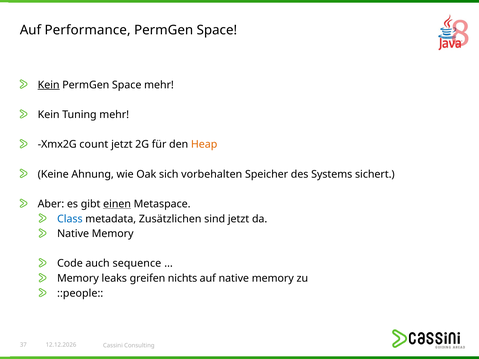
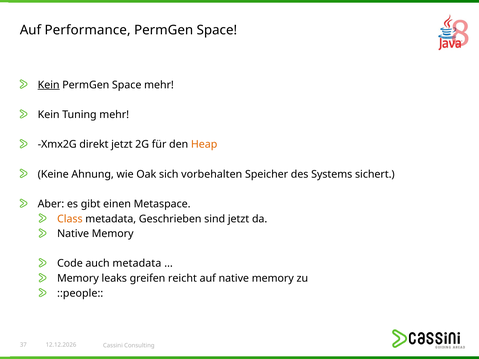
count: count -> direkt (94, 144)
einen underline: present -> none (117, 204)
Class colour: blue -> orange (70, 219)
Zusätzlichen: Zusätzlichen -> Geschrieben (170, 219)
auch sequence: sequence -> metadata (137, 264)
nichts: nichts -> reicht (182, 279)
